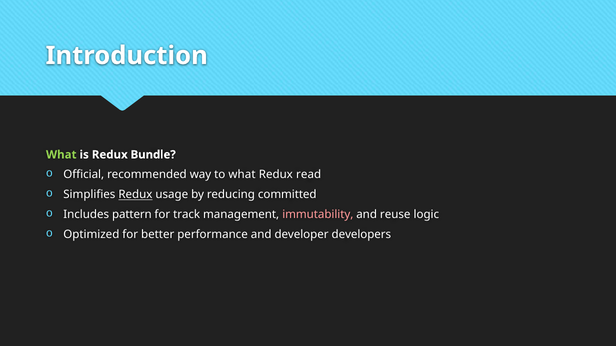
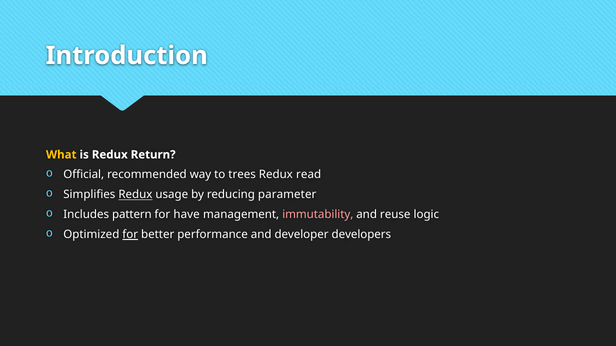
What colour: light green -> yellow (61, 155)
Bundle: Bundle -> Return (153, 155)
to what: what -> trees (242, 175)
committed: committed -> parameter (287, 195)
track: track -> have (187, 215)
for underline: none -> present (130, 235)
